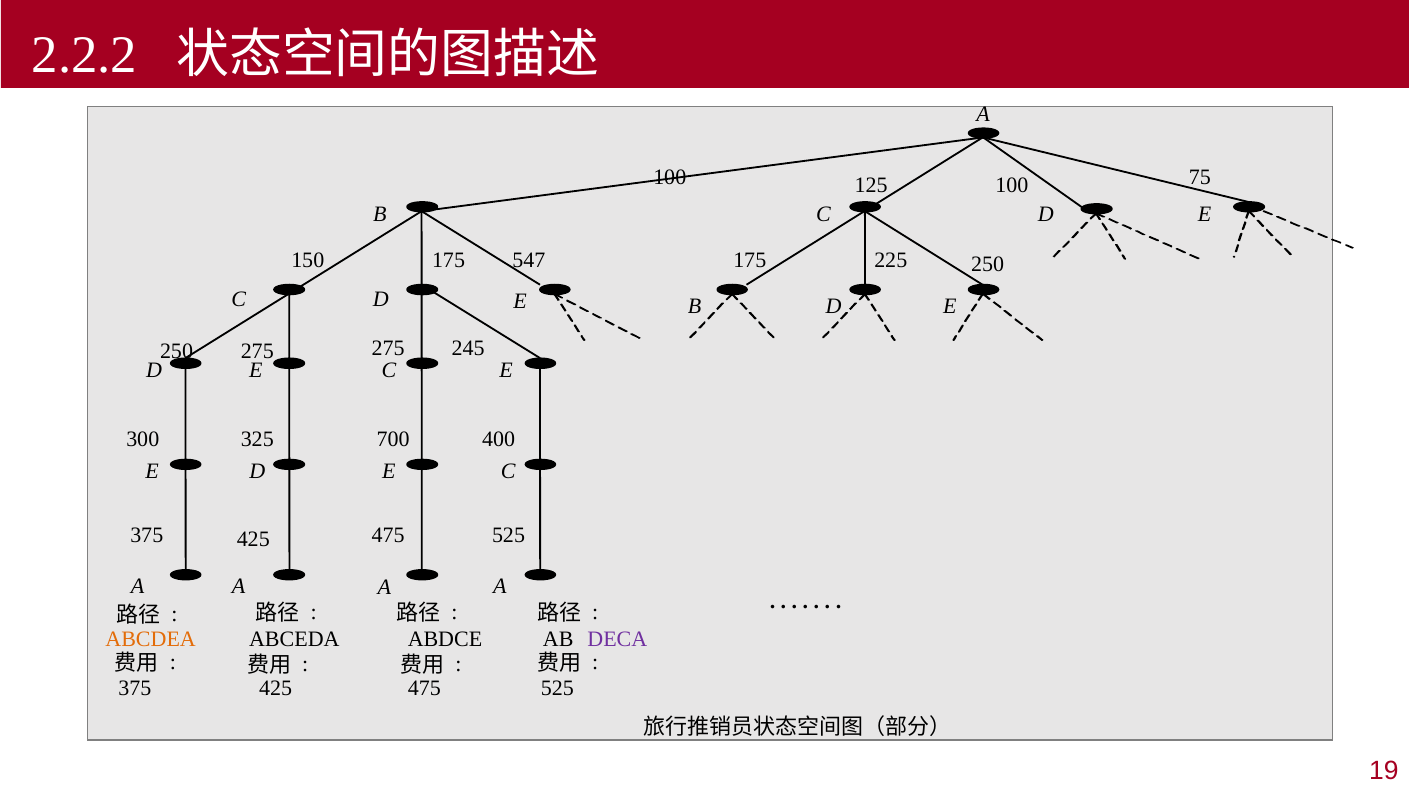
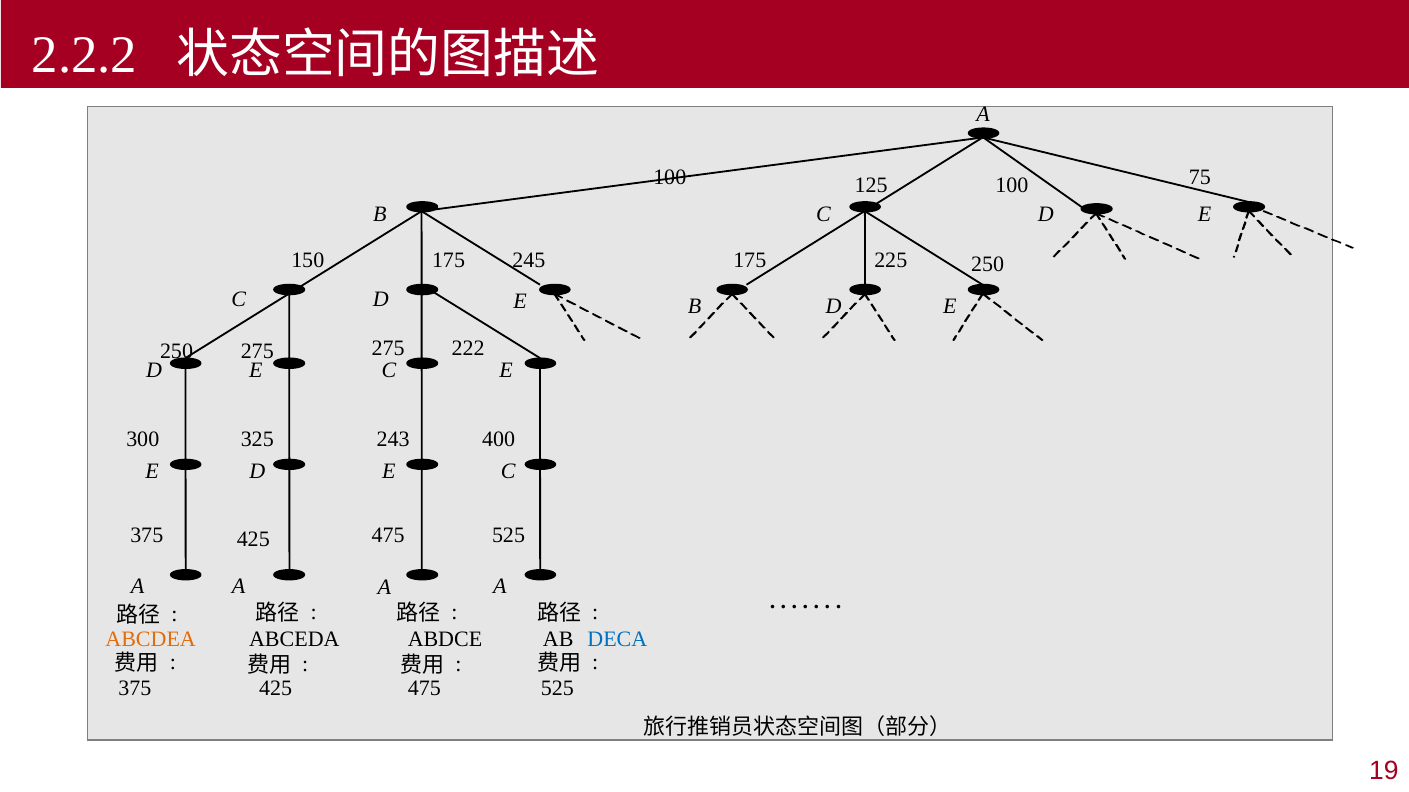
547: 547 -> 245 (529, 261)
245: 245 -> 222 (468, 348)
700: 700 -> 243 (393, 439)
DECA colour: purple -> blue (617, 639)
